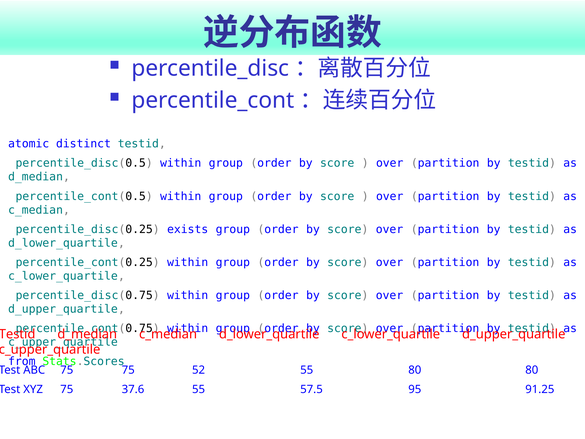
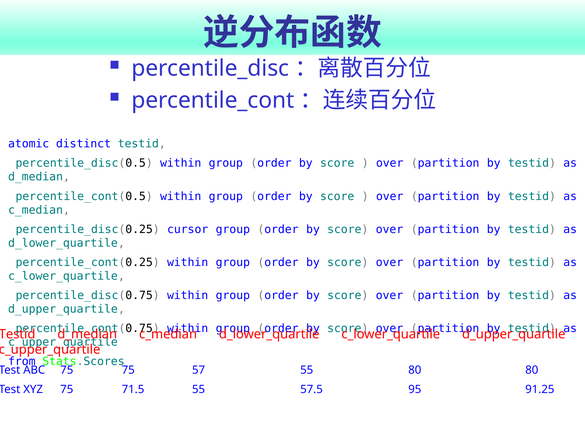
exists: exists -> cursor (188, 229)
52: 52 -> 57 (199, 370)
37.6: 37.6 -> 71.5 (133, 389)
